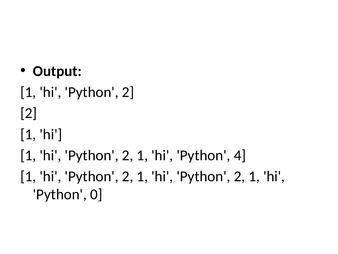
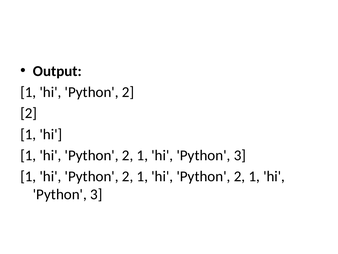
4: 4 -> 3 (240, 155)
0: 0 -> 3 (96, 194)
